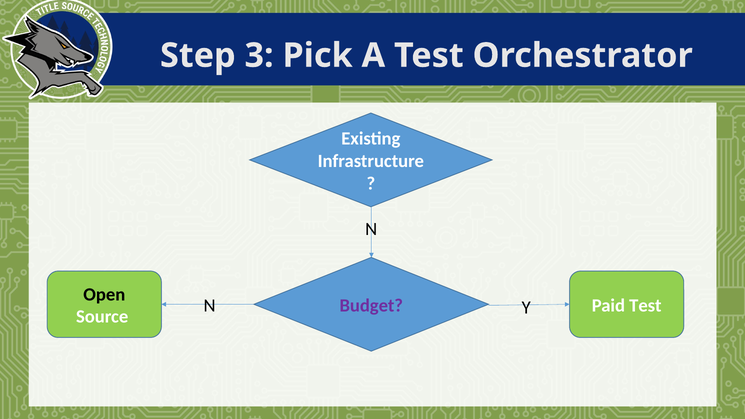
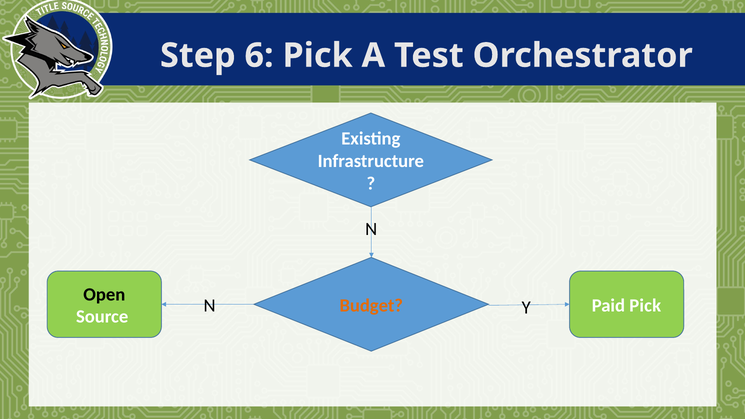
3: 3 -> 6 (259, 56)
Budget colour: purple -> orange (371, 306)
Paid Test: Test -> Pick (645, 306)
